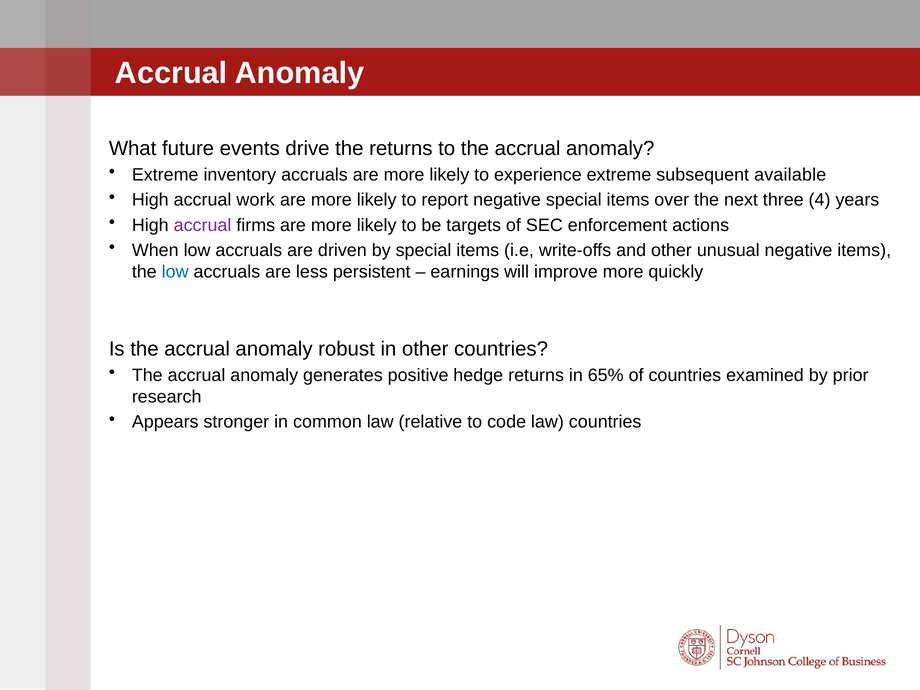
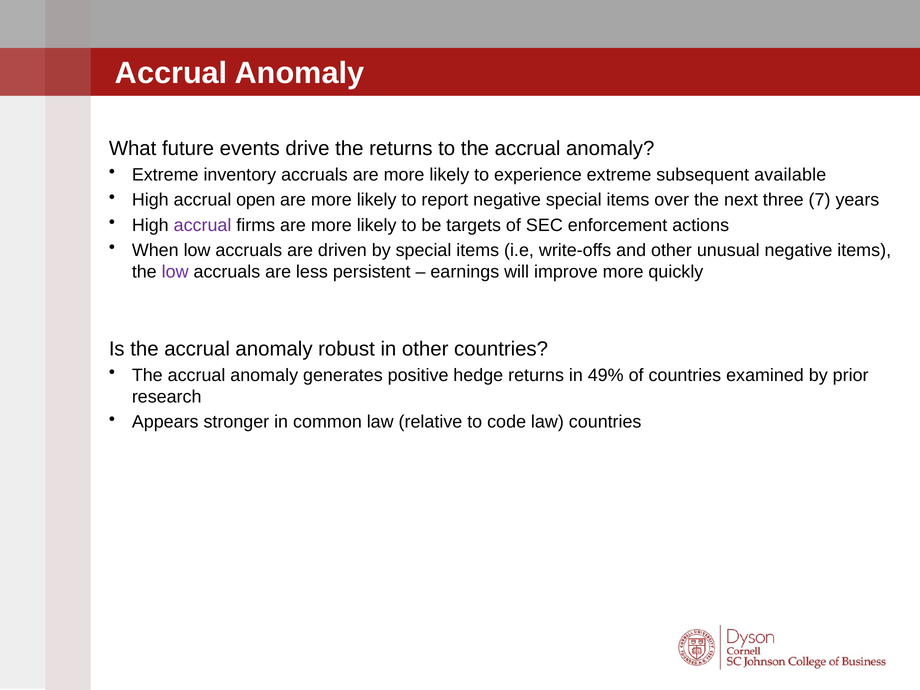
work: work -> open (256, 200)
4: 4 -> 7 (820, 200)
low colour: blue -> purple (175, 272)
65%: 65% -> 49% (606, 375)
